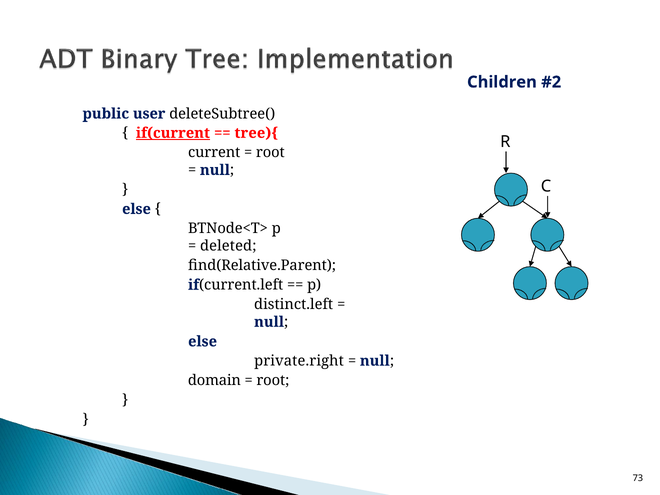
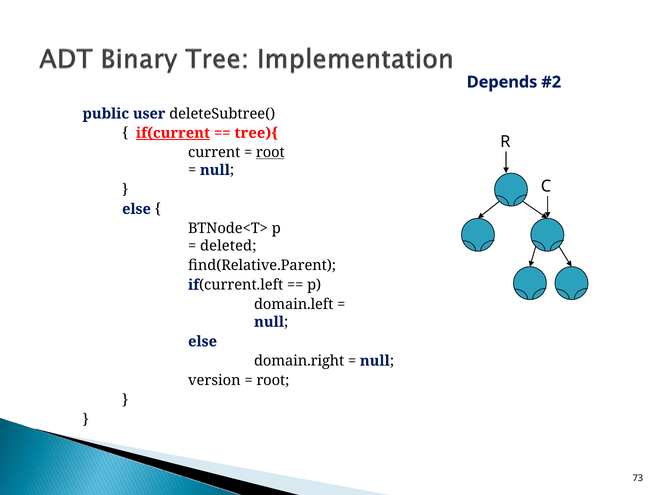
Children: Children -> Depends (502, 82)
root underline: none -> present (270, 152)
distinct.left: distinct.left -> domain.left (294, 304)
private.right: private.right -> domain.right (299, 361)
domain: domain -> version (214, 380)
